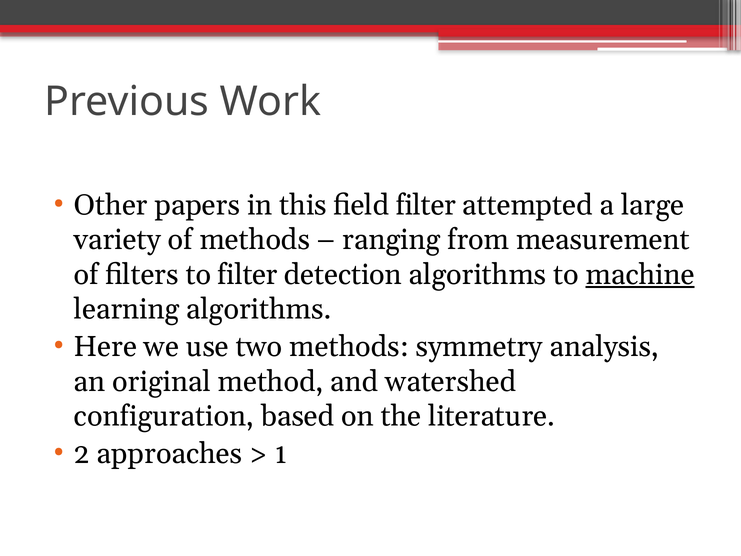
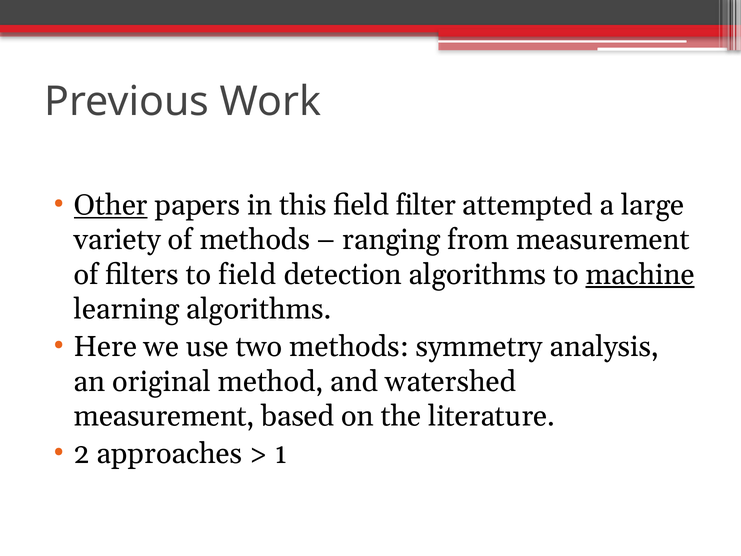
Other underline: none -> present (111, 205)
to filter: filter -> field (247, 274)
configuration: configuration -> measurement (164, 416)
